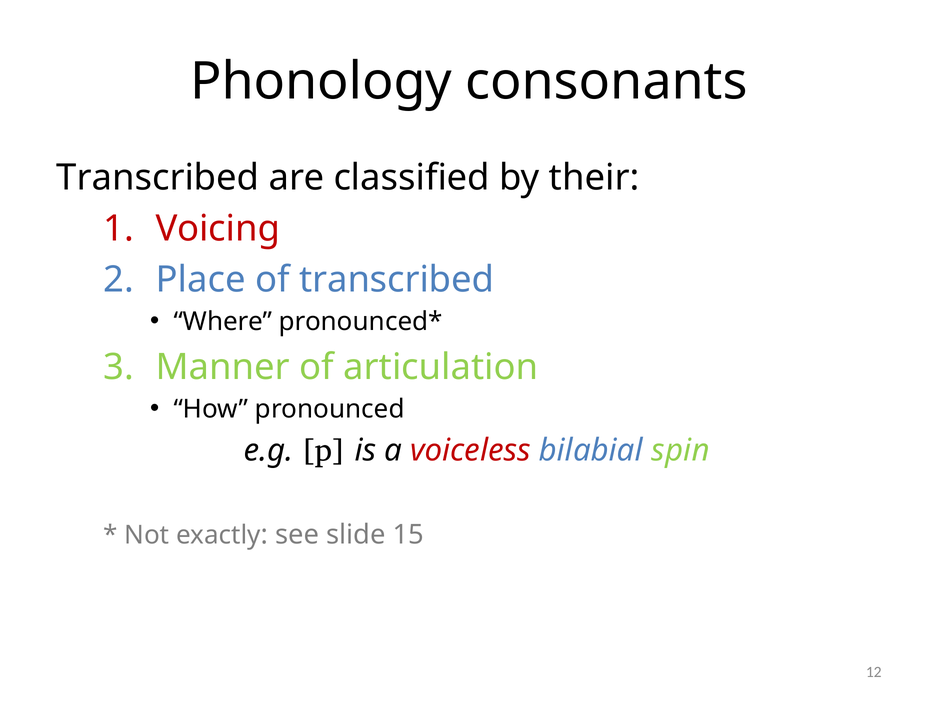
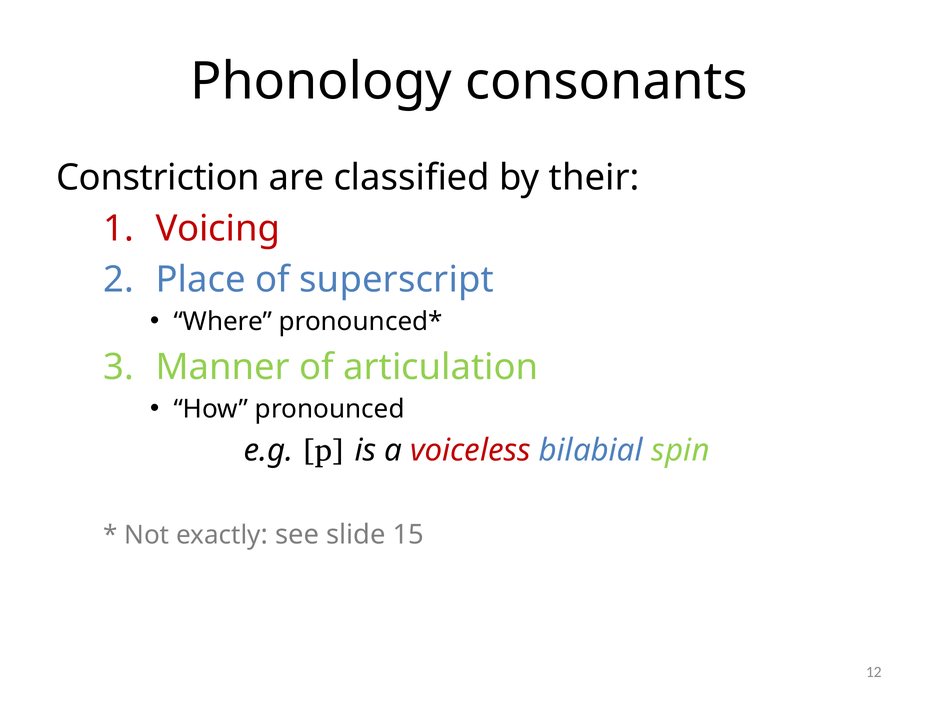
Transcribed: Transcribed -> Constriction (158, 178)
of transcribed: transcribed -> superscript (397, 280)
